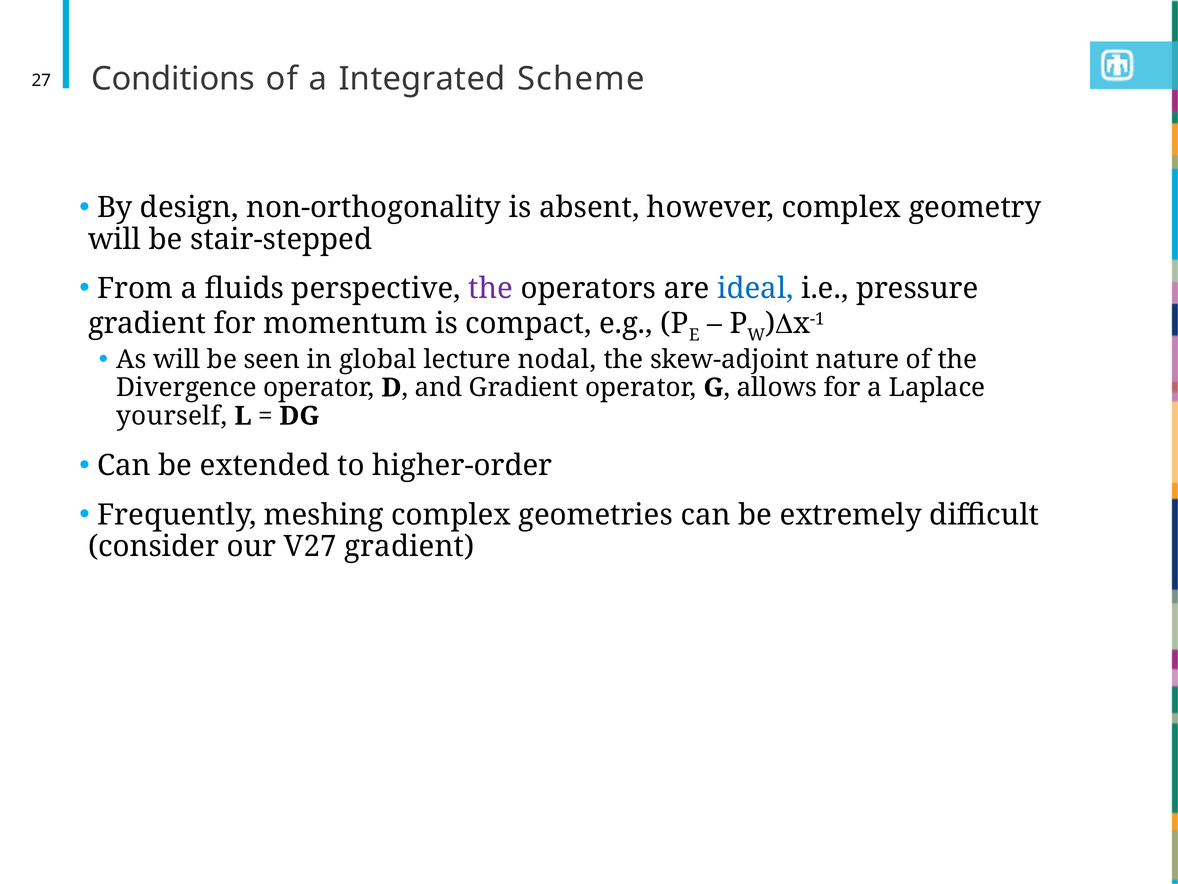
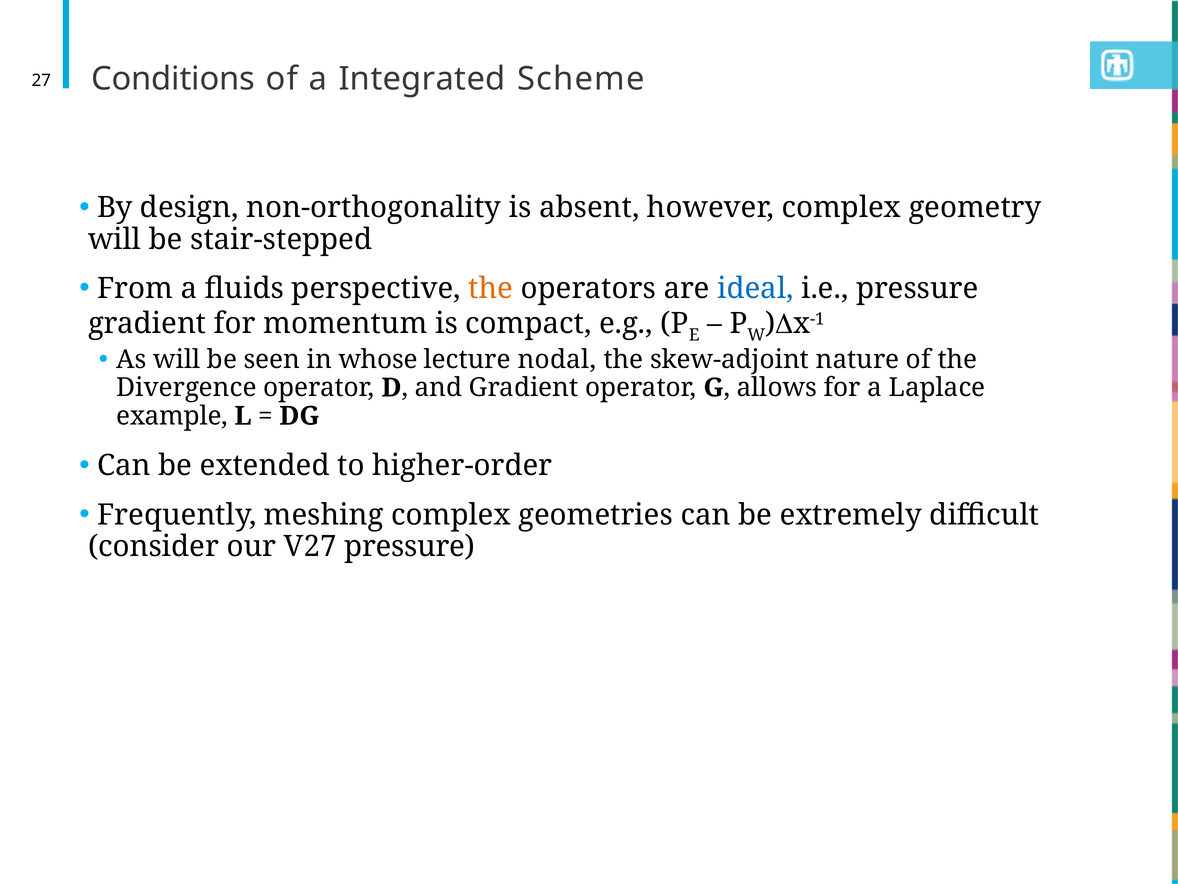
the colour: purple -> orange (491, 288)
global: global -> whose (378, 359)
yourself: yourself -> example (172, 416)
V27 gradient: gradient -> pressure (410, 546)
